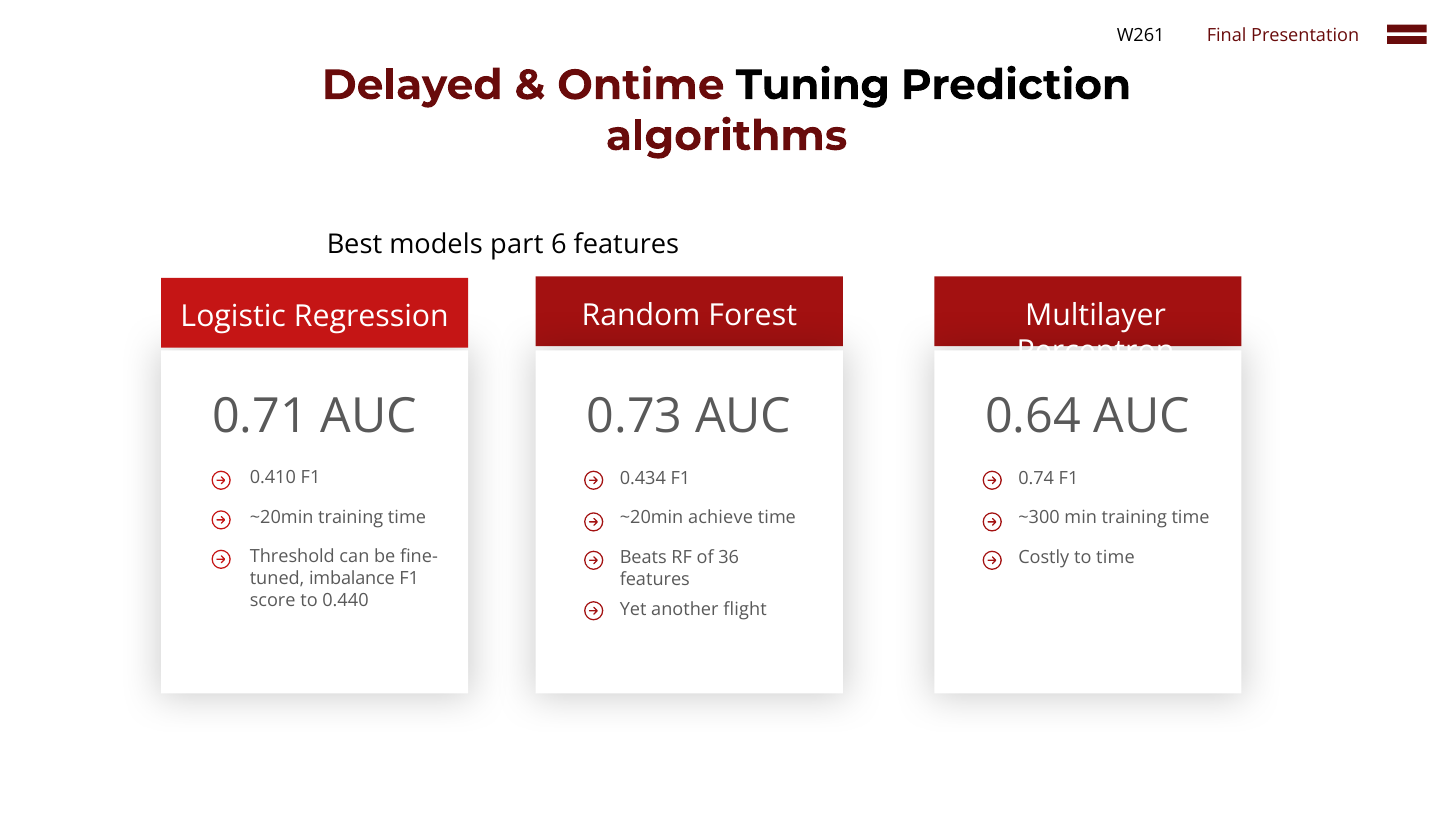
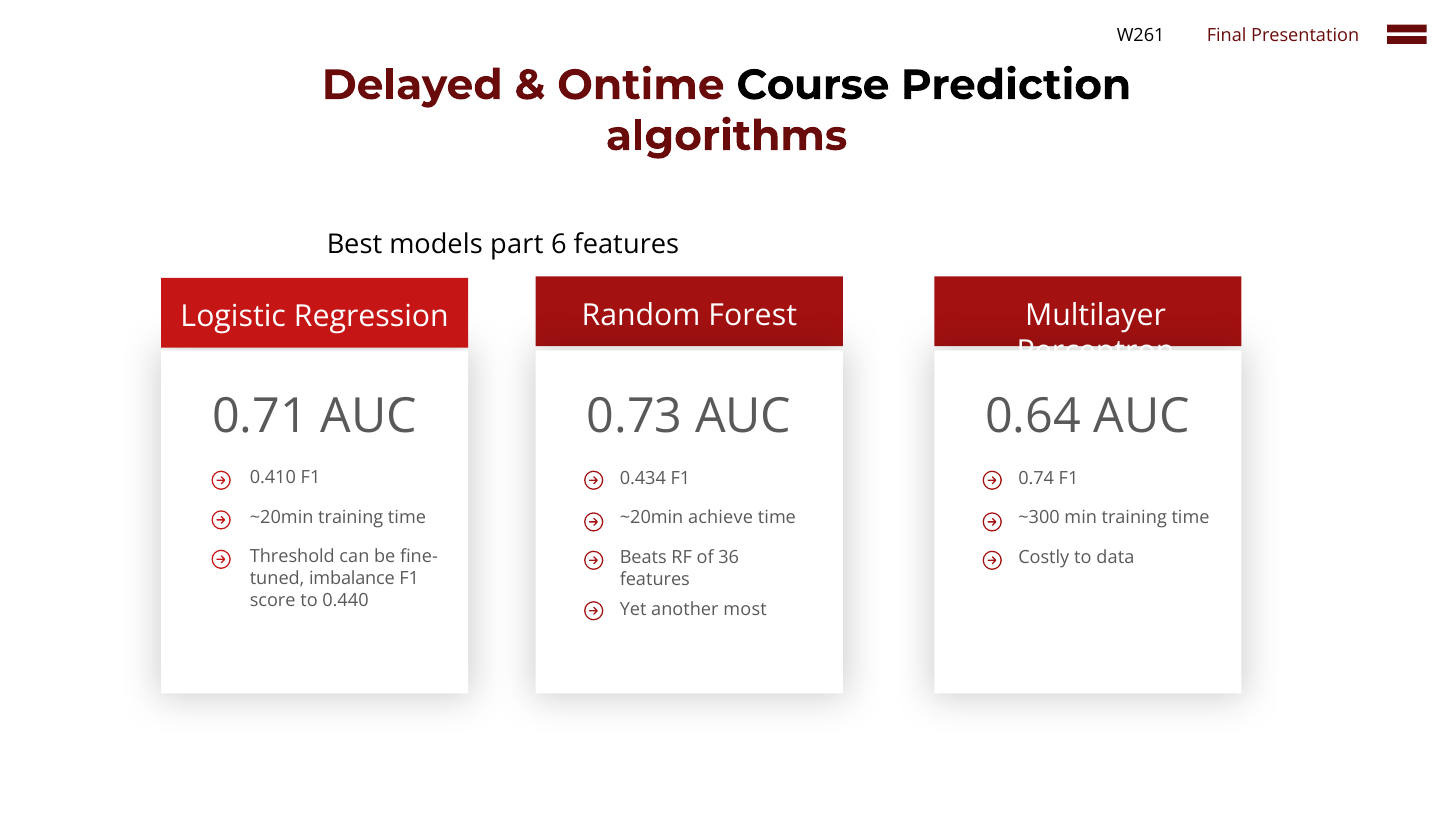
Tuning: Tuning -> Course (813, 85)
to time: time -> data (1115, 557)
flight: flight -> most (745, 609)
